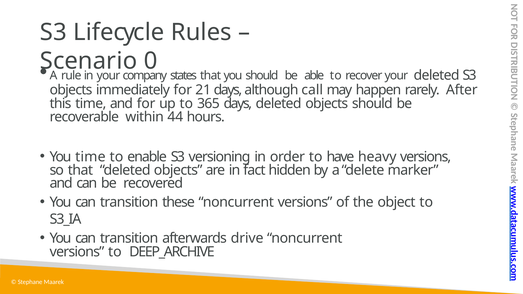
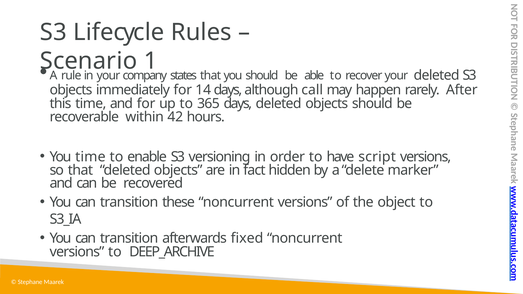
0: 0 -> 1 (151, 61)
21: 21 -> 14 (203, 90)
44: 44 -> 42 (175, 117)
heavy: heavy -> script (377, 157)
drive: drive -> fixed (247, 238)
